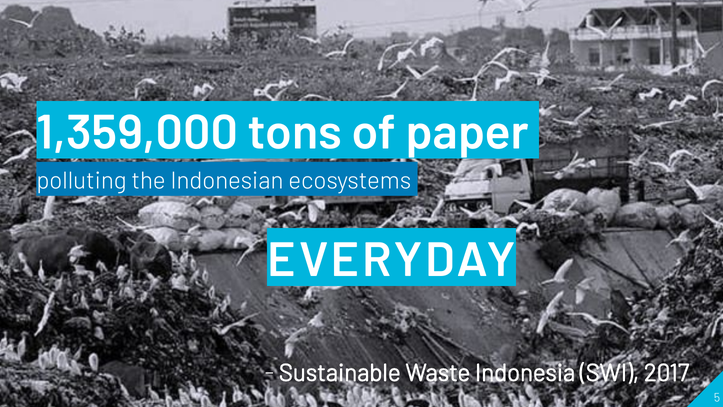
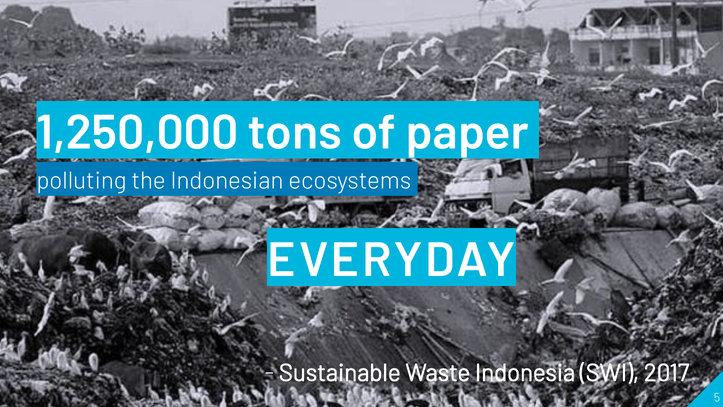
1,359,000: 1,359,000 -> 1,250,000 (137, 133)
